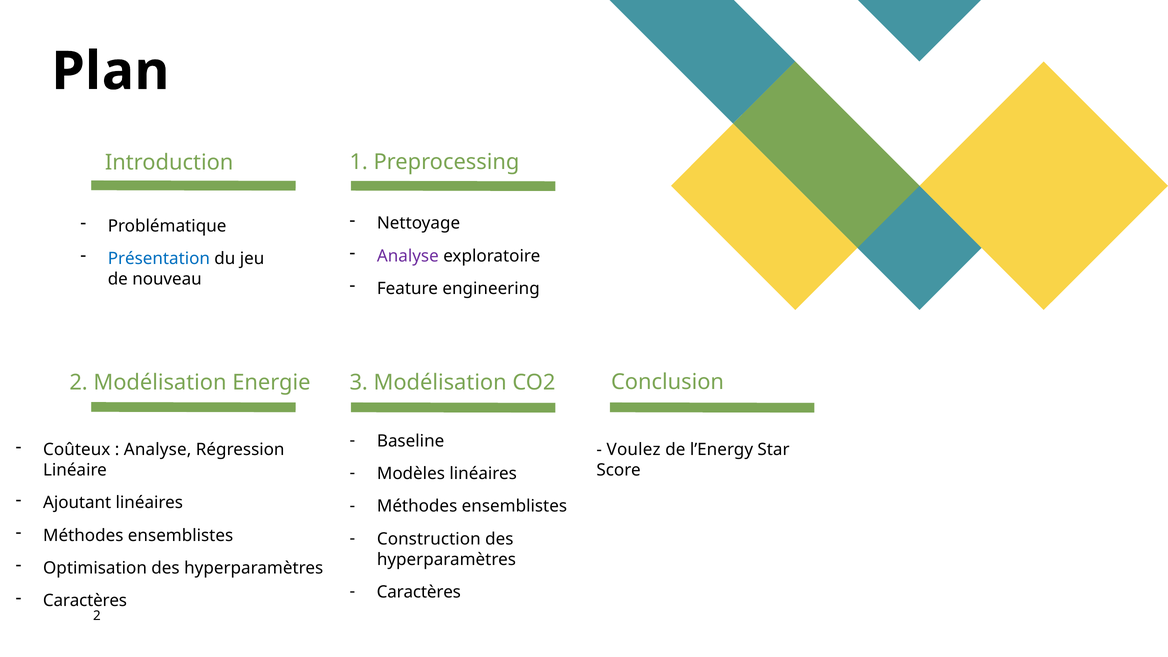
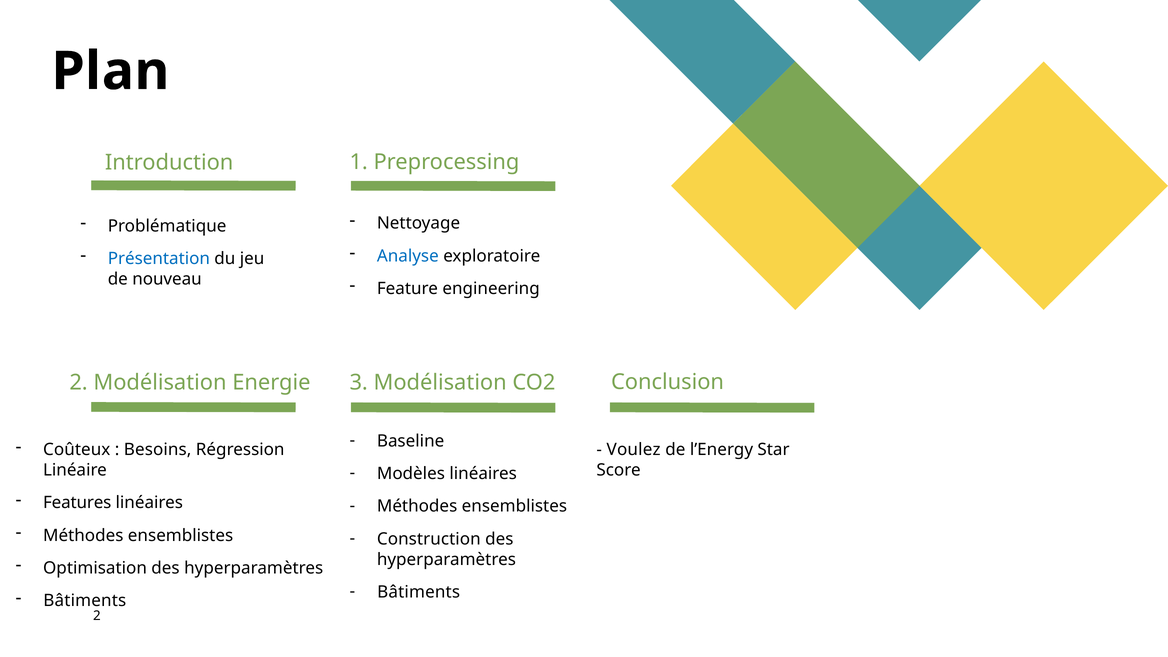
Analyse colour: purple -> blue (408, 256)
Analyse: Analyse -> Besoins (158, 450)
Ajoutant: Ajoutant -> Features (77, 503)
Caractères: Caractères -> Bâtiments (419, 592)
Caractères: Caractères -> Bâtiments (85, 601)
